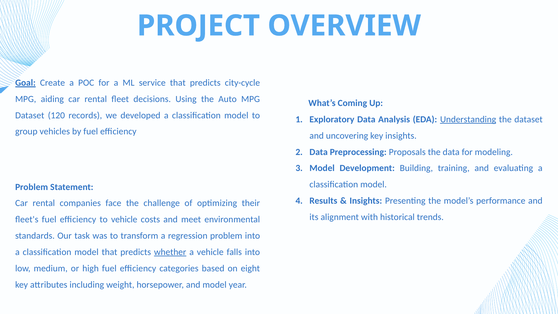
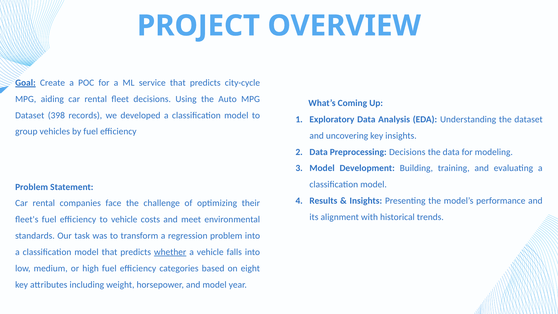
120: 120 -> 398 (56, 115)
Understanding underline: present -> none (468, 119)
Preprocessing Proposals: Proposals -> Decisions (407, 152)
